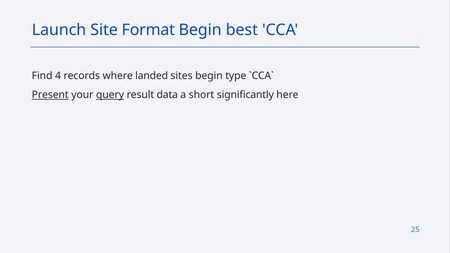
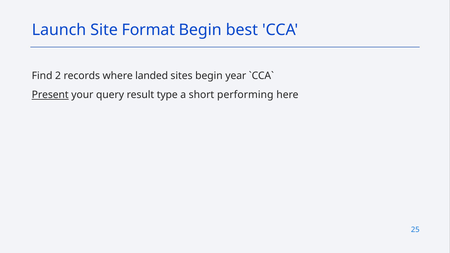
4: 4 -> 2 (58, 76)
type: type -> year (236, 76)
query underline: present -> none (110, 95)
data: data -> type (167, 95)
significantly: significantly -> performing (245, 95)
